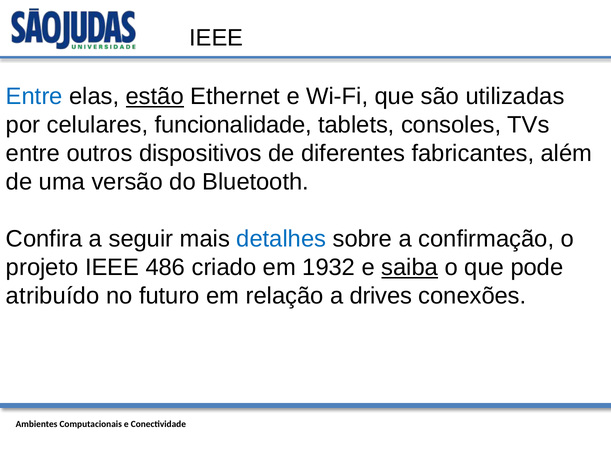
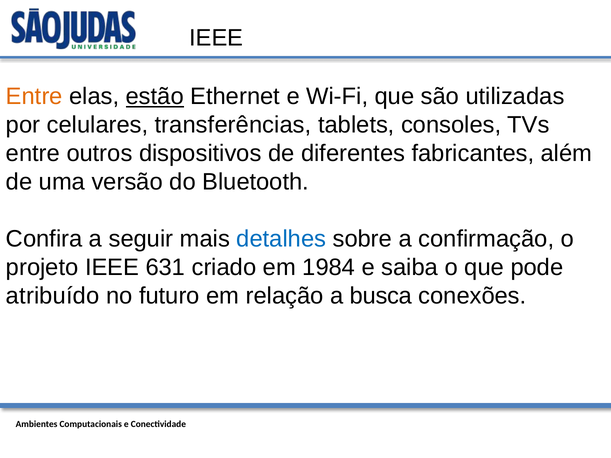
Entre colour: blue -> orange (34, 97)
funcionalidade: funcionalidade -> transferências (233, 125)
486: 486 -> 631 (165, 268)
1932: 1932 -> 1984 (329, 268)
saiba underline: present -> none (410, 268)
drives: drives -> busca (381, 296)
